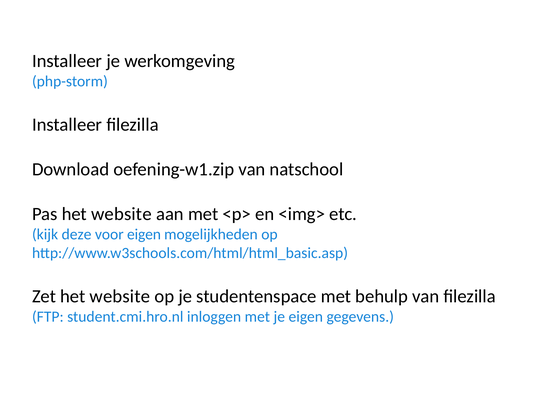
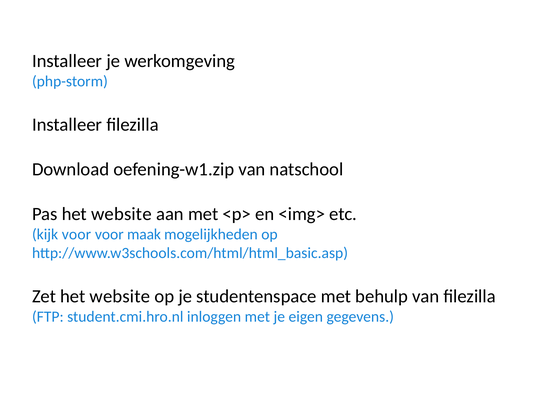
kijk deze: deze -> voor (76, 234)
voor eigen: eigen -> maak (144, 234)
